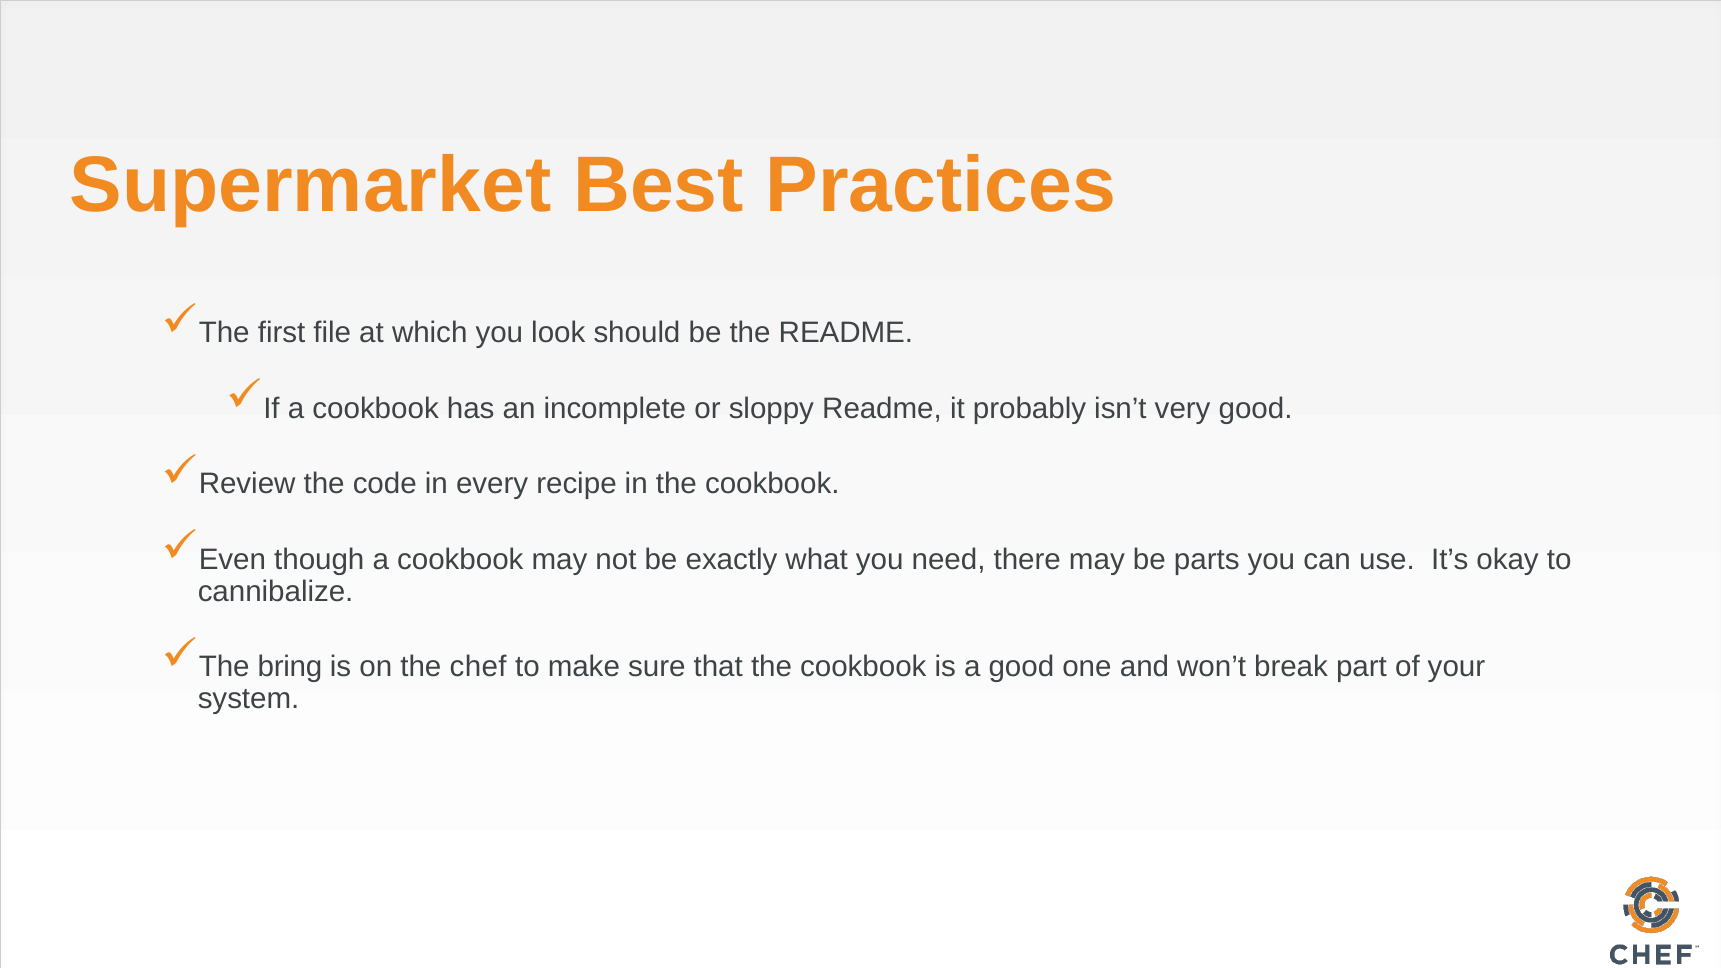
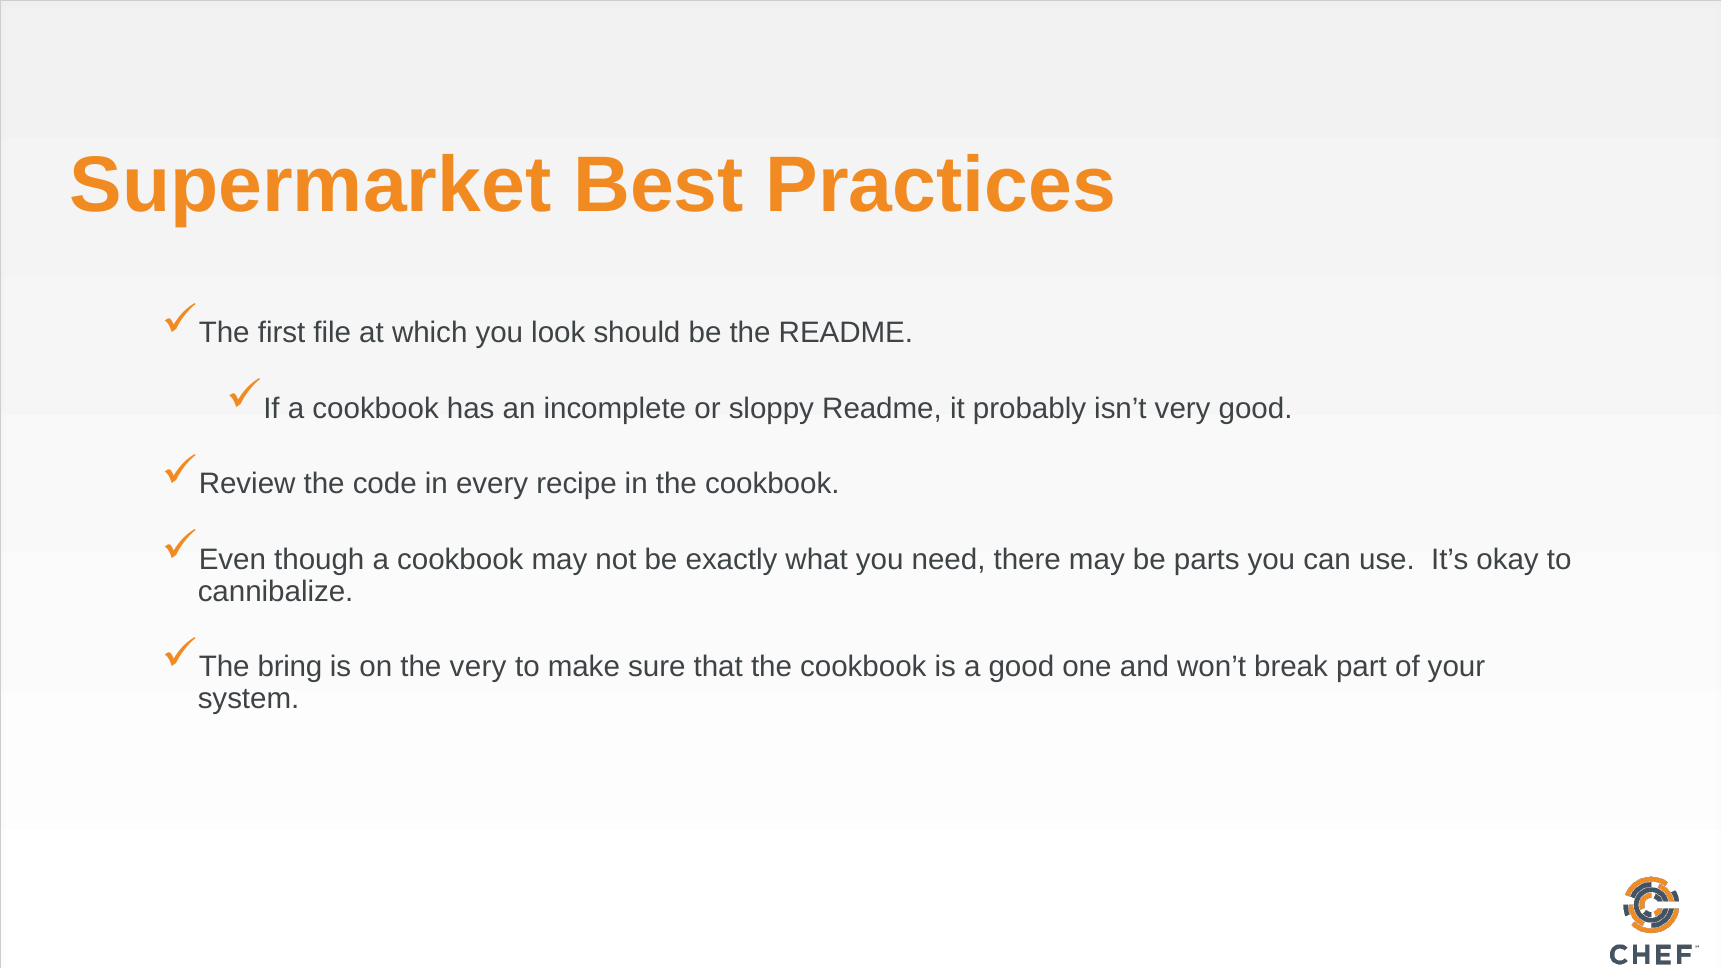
the chef: chef -> very (478, 667)
